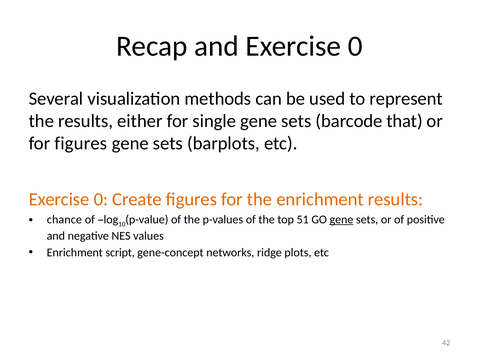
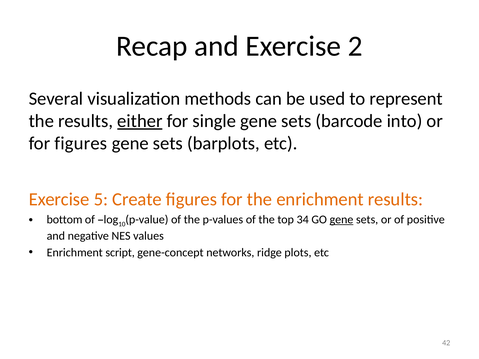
and Exercise 0: 0 -> 2 (355, 46)
either underline: none -> present (140, 121)
that: that -> into (405, 121)
0: 0 -> 5 (101, 199)
chance: chance -> bottom (65, 220)
51: 51 -> 34 (303, 220)
